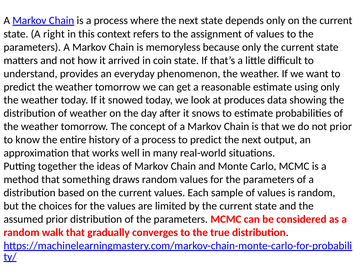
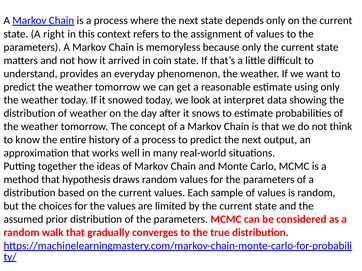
produces: produces -> interpret (244, 100)
not prior: prior -> think (341, 127)
something: something -> hypothesis (86, 180)
